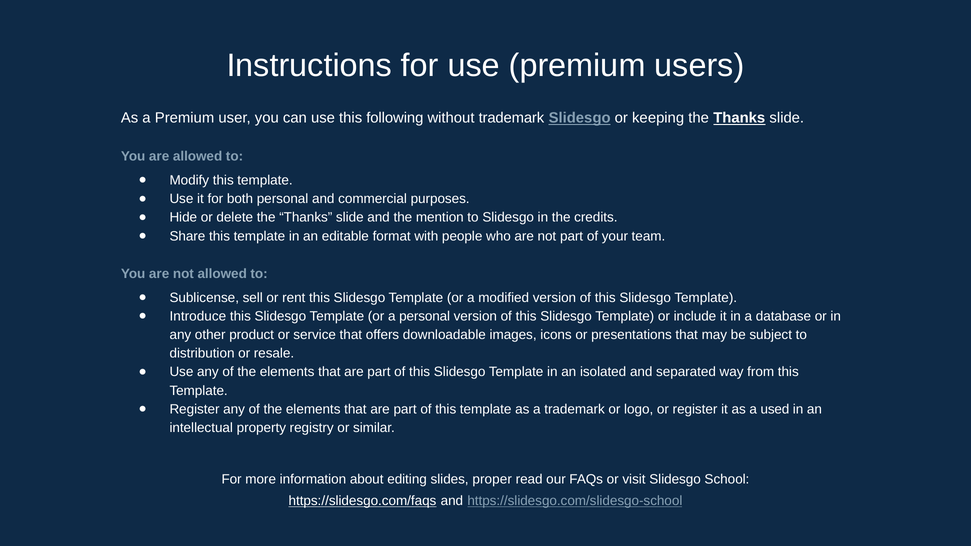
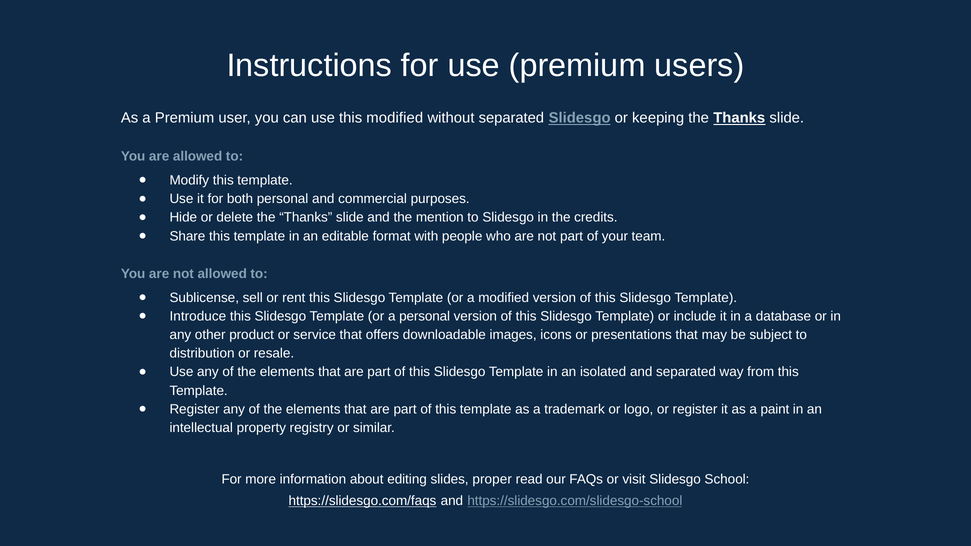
this following: following -> modified (395, 118)
without trademark: trademark -> separated (511, 118)
used: used -> paint (775, 409)
